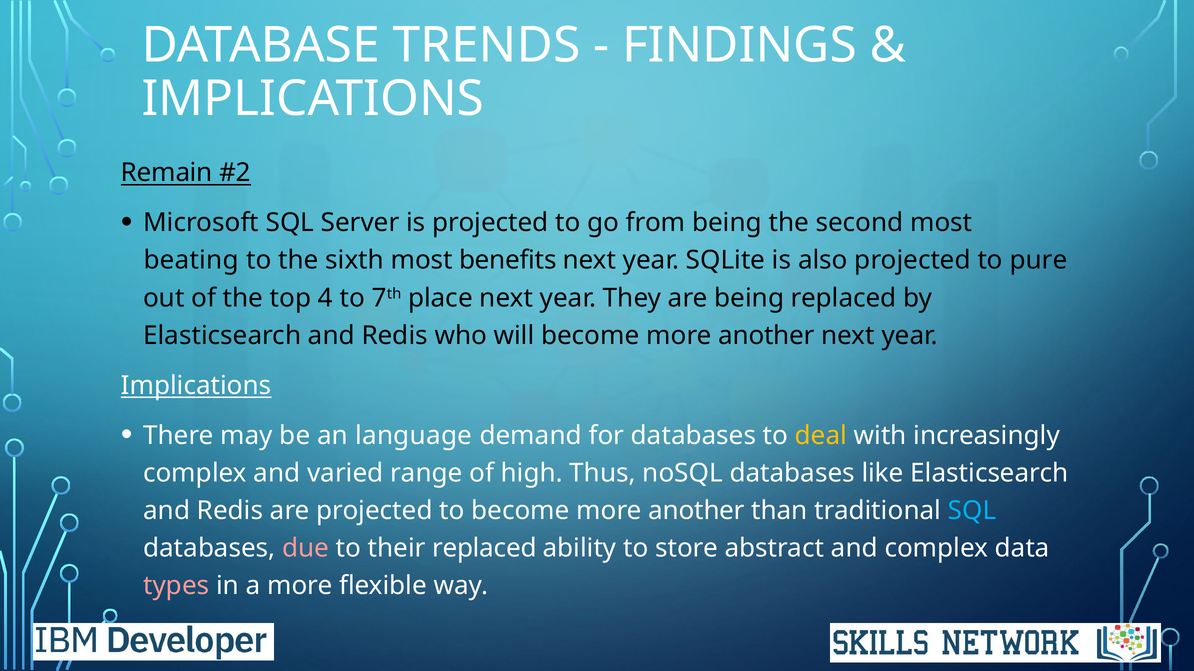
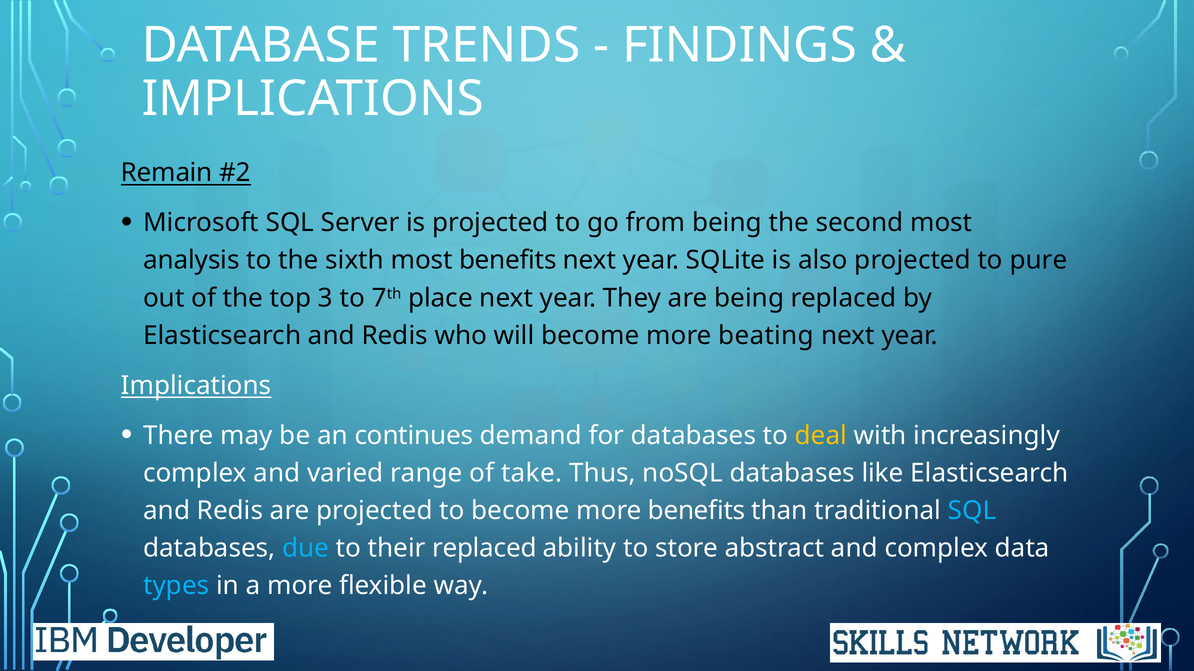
beating: beating -> analysis (191, 261)
4: 4 -> 3 (325, 298)
will become more another: another -> beating (766, 336)
language: language -> continues (414, 436)
high: high -> take (532, 473)
to become more another: another -> benefits (697, 511)
due colour: pink -> light blue (306, 549)
types colour: pink -> light blue (176, 586)
